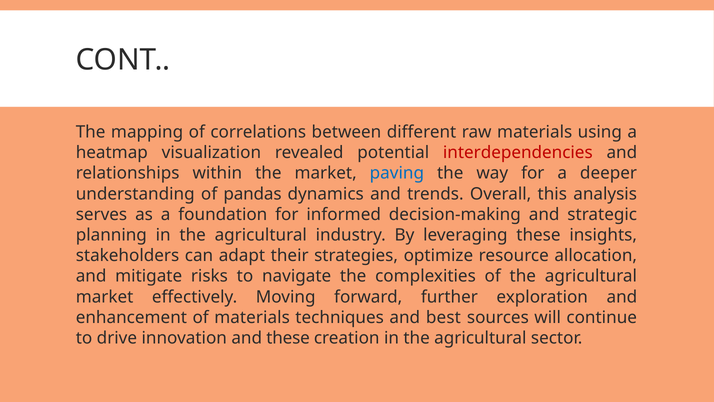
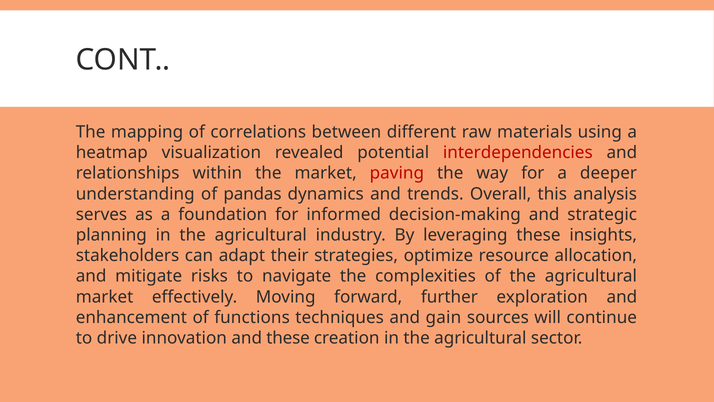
paving colour: blue -> red (397, 173)
of materials: materials -> functions (252, 317)
best: best -> gain (443, 317)
